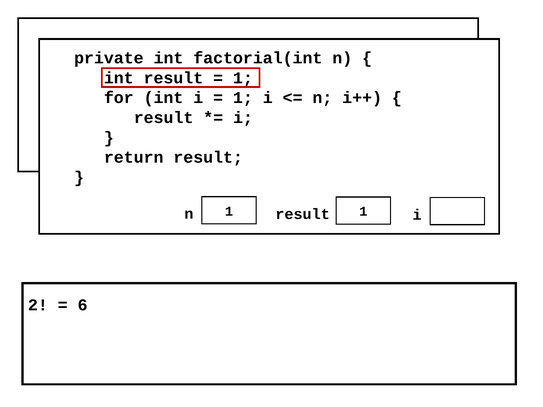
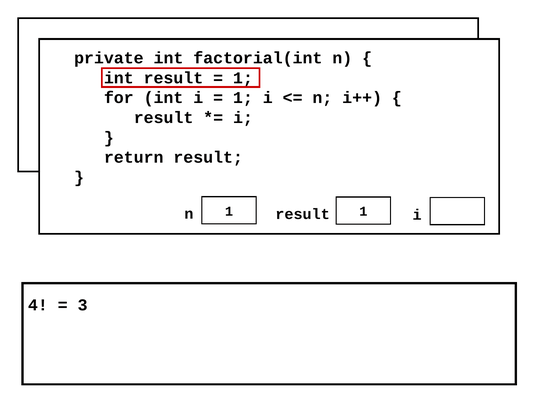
2: 2 -> 4 (38, 305)
6: 6 -> 3 (83, 305)
